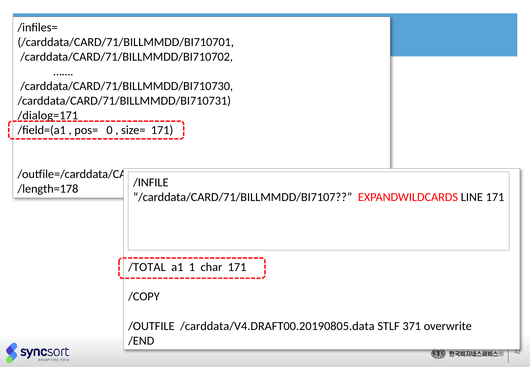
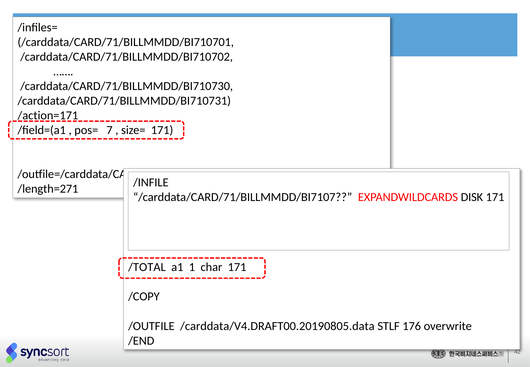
/dialog=171: /dialog=171 -> /action=171 (48, 115)
0: 0 -> 7 (110, 130)
/length=178: /length=178 -> /length=271 (48, 189)
LINE: LINE -> DISK (472, 197)
371: 371 -> 176 (412, 326)
